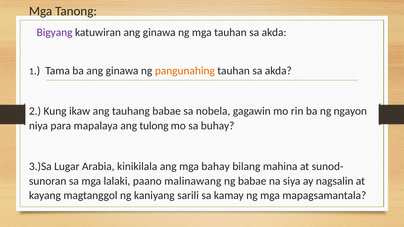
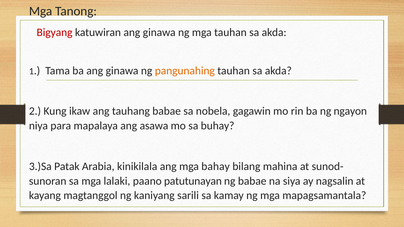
Bigyang colour: purple -> red (55, 33)
tulong: tulong -> asawa (154, 126)
Lugar: Lugar -> Patak (67, 167)
malinawang: malinawang -> patutunayan (193, 181)
